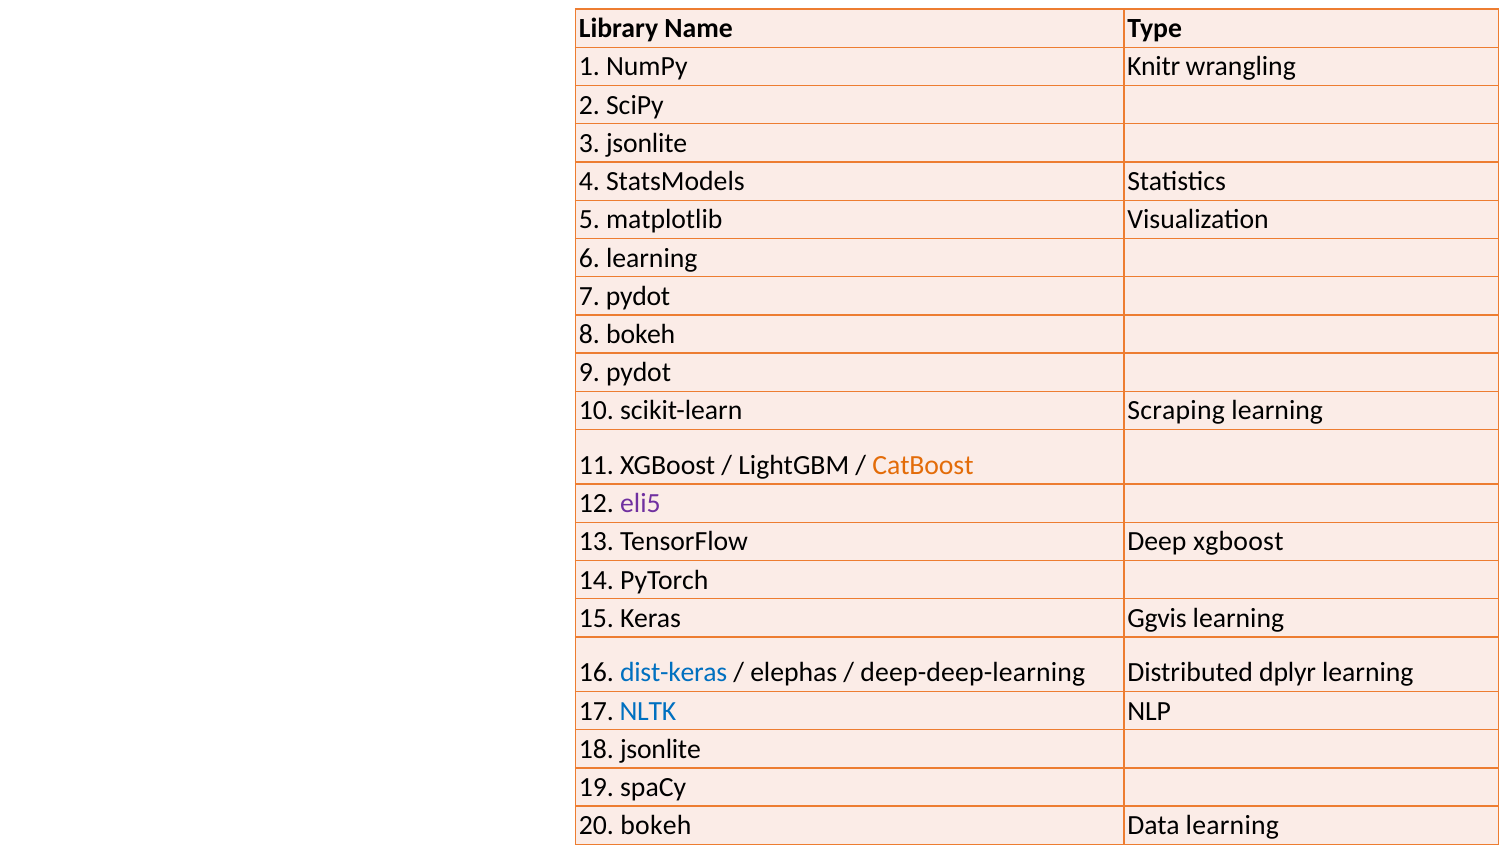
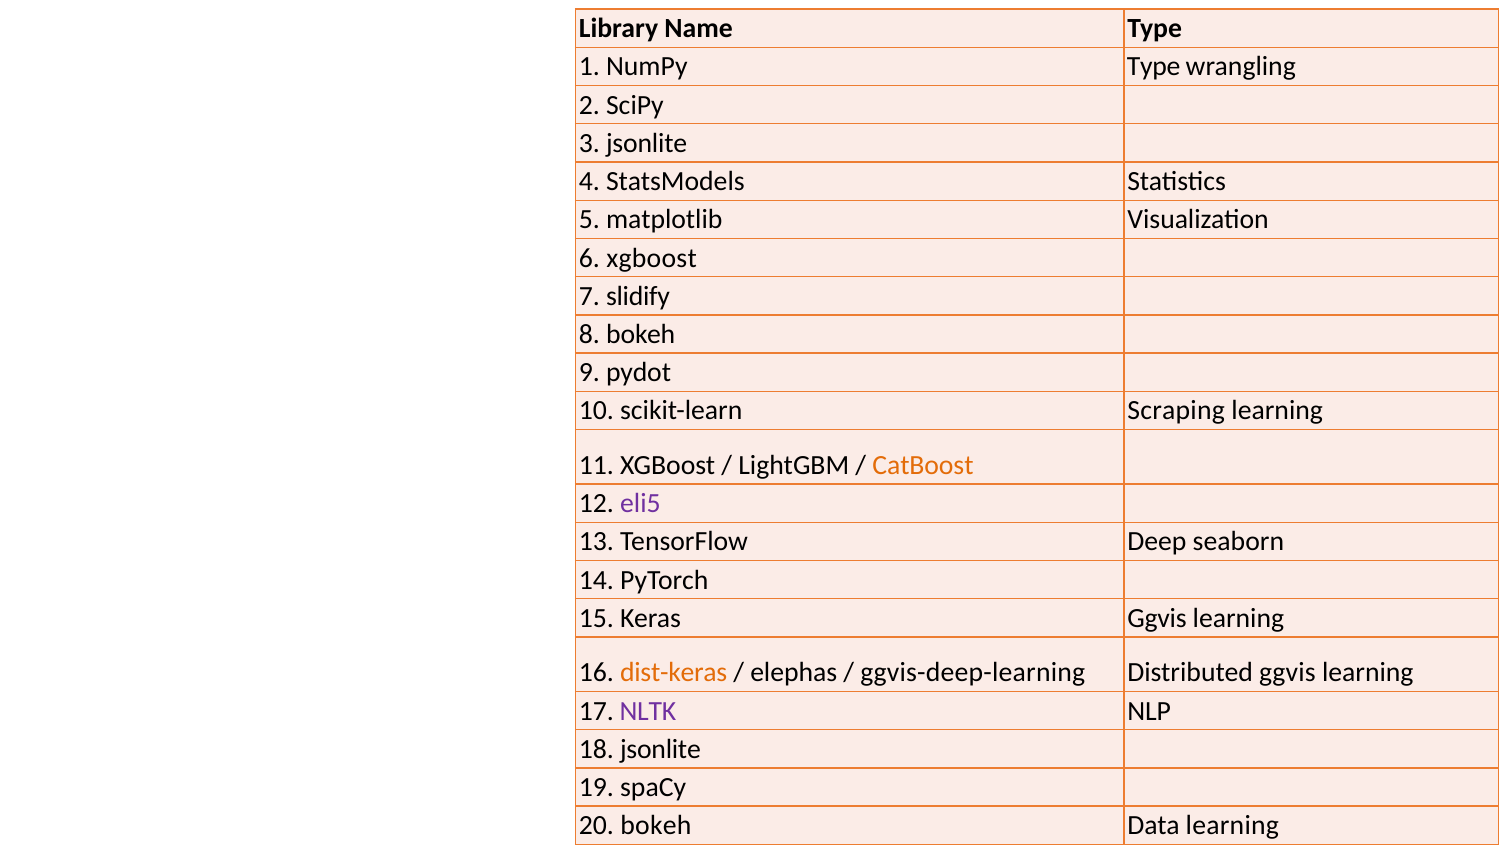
NumPy Knitr: Knitr -> Type (1154, 67)
6 learning: learning -> xgboost (652, 258)
7 pydot: pydot -> slidify (638, 296)
Deep xgboost: xgboost -> seaborn (1238, 542)
dist-keras colour: blue -> orange (674, 673)
deep-deep-learning: deep-deep-learning -> ggvis-deep-learning (973, 673)
Distributed dplyr: dplyr -> ggvis (1287, 673)
NLTK colour: blue -> purple (648, 711)
